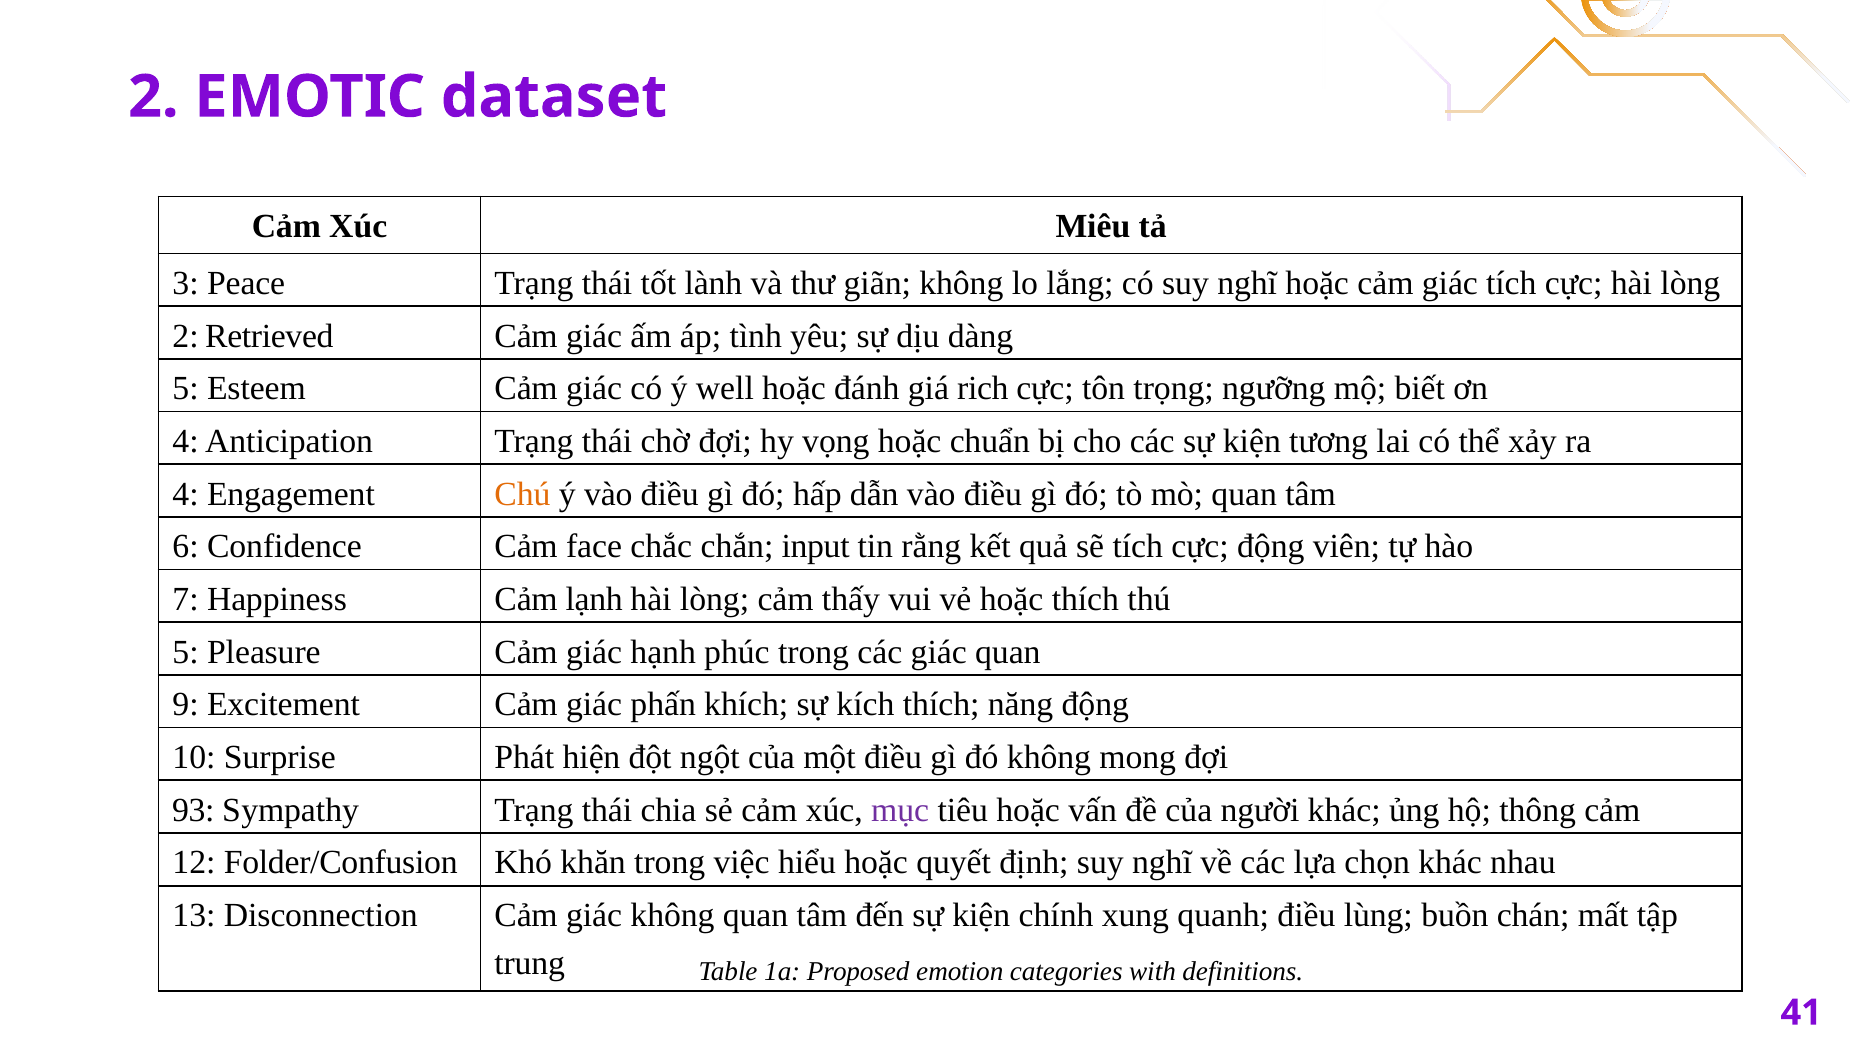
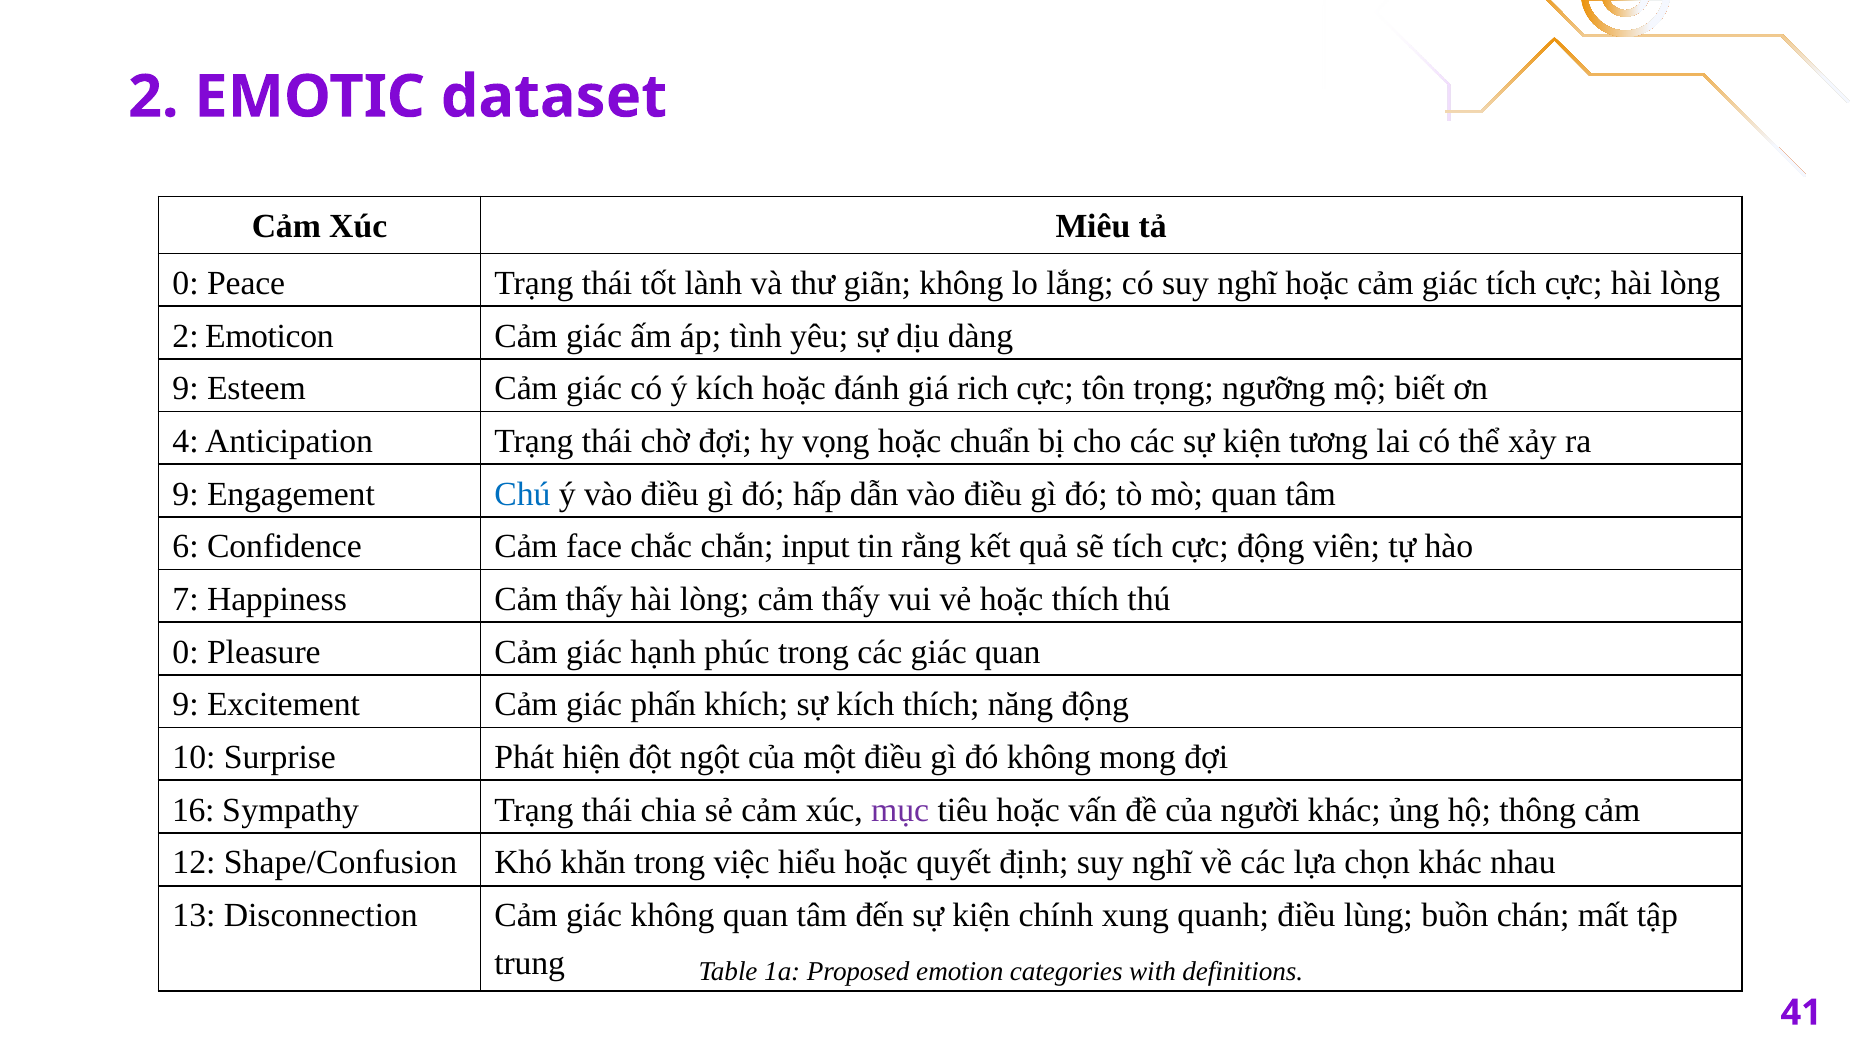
3: 3 -> 0 (186, 283)
Retrieved: Retrieved -> Emoticon (269, 336)
5: 5 -> 9 (186, 389)
ý well: well -> kích (725, 389)
4: 4 -> 9 (186, 494)
Chú colour: orange -> blue (522, 494)
Happiness Cảm lạnh: lạnh -> thấy (594, 599)
5: 5 -> 0 (186, 652)
93: 93 -> 16 (193, 810)
Folder/Confusion: Folder/Confusion -> Shape/Confusion (341, 863)
